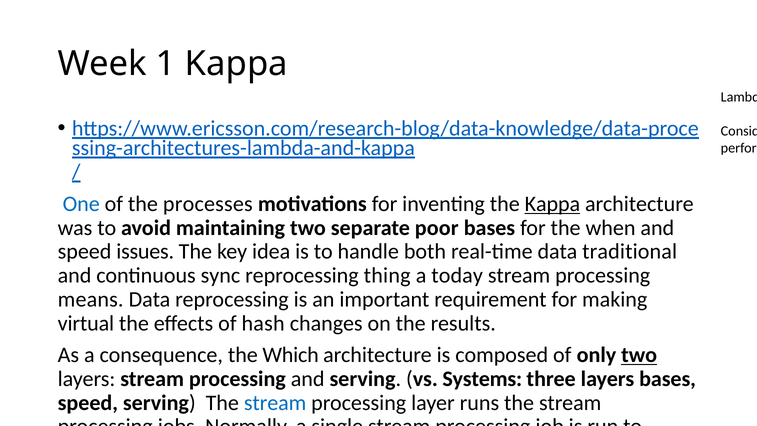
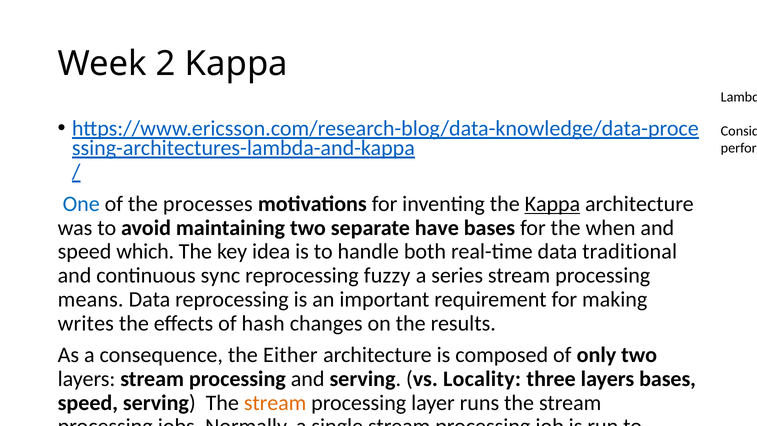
1: 1 -> 2 (166, 64)
poor: poor -> have (437, 228)
issues: issues -> which (145, 252)
thing: thing -> fuzzy (387, 275)
today: today -> series (457, 275)
virtual: virtual -> writes (86, 323)
Which: Which -> Either (290, 355)
two underline: present -> none (639, 355)
Systems: Systems -> Locality (482, 379)
stream colour: blue -> orange (275, 403)
